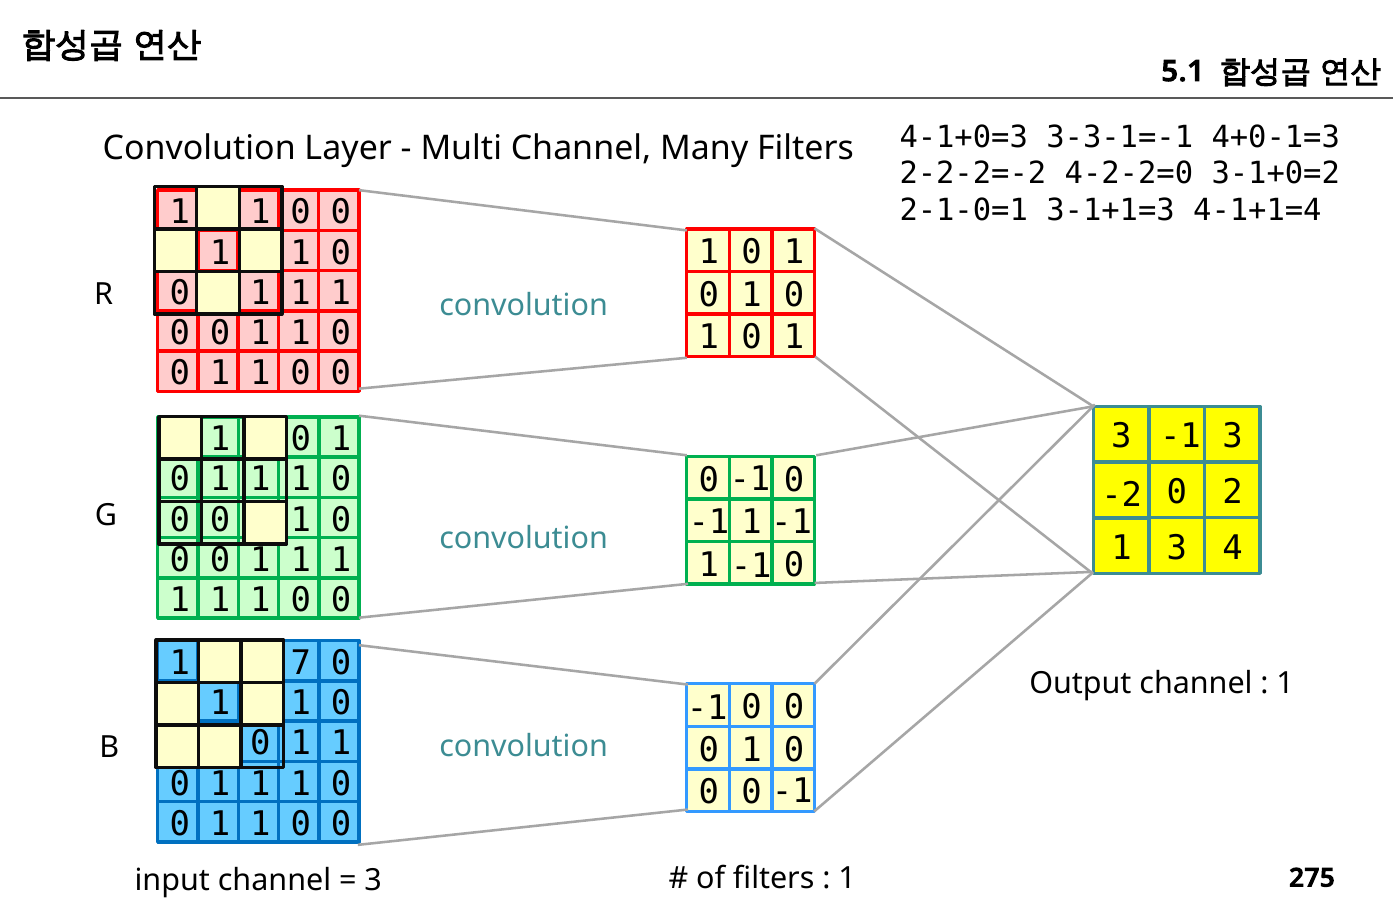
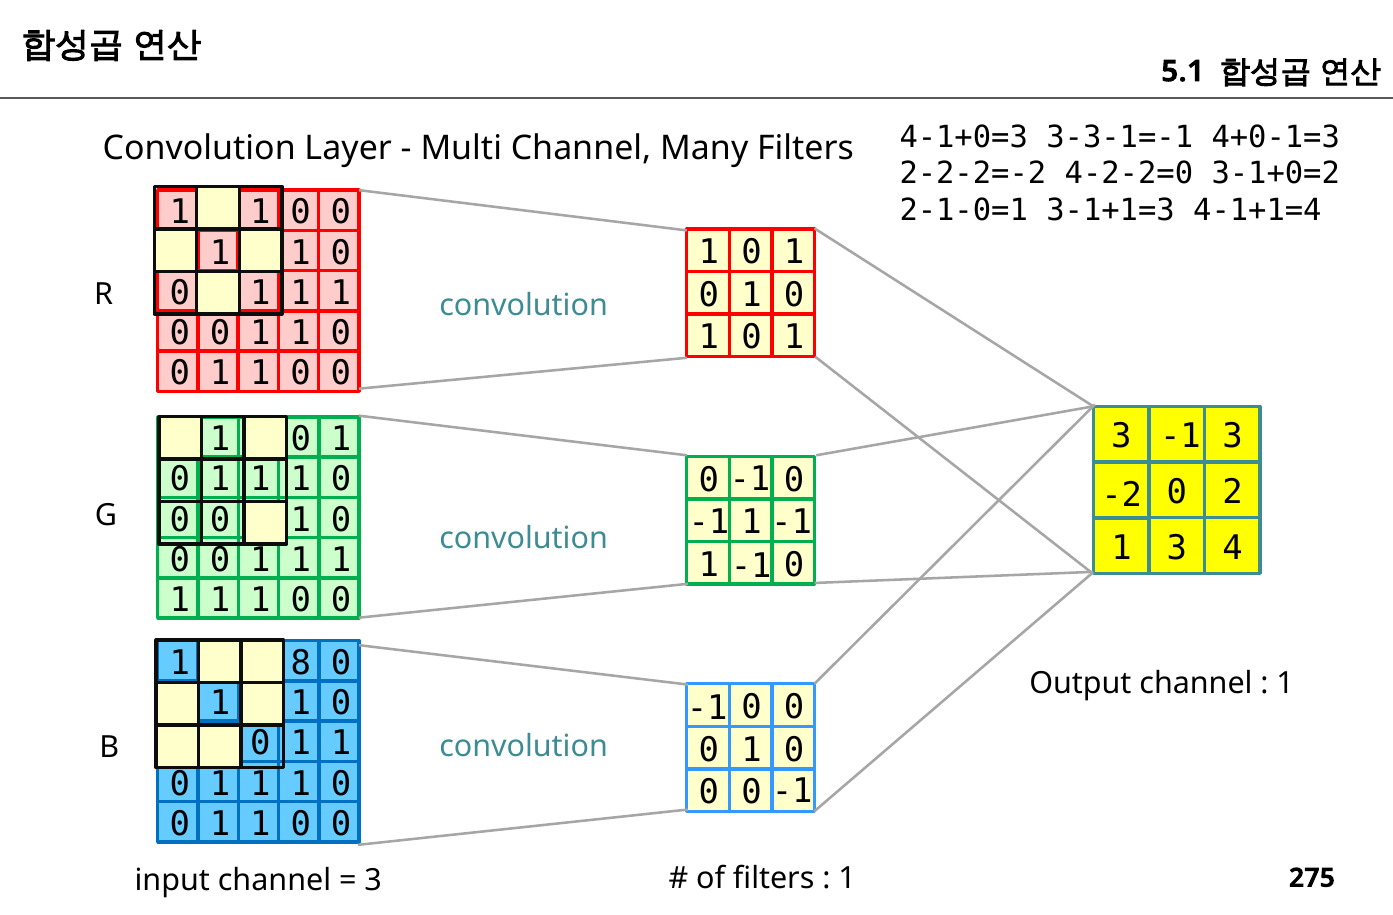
7: 7 -> 8 (301, 663)
